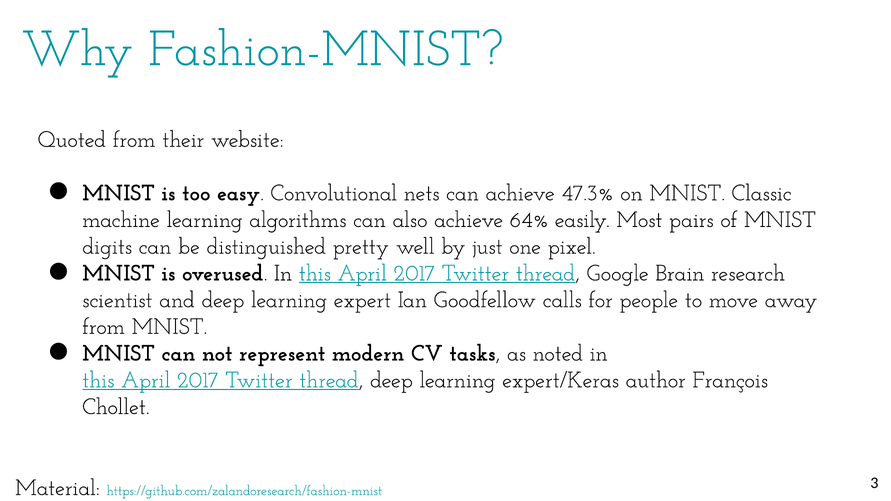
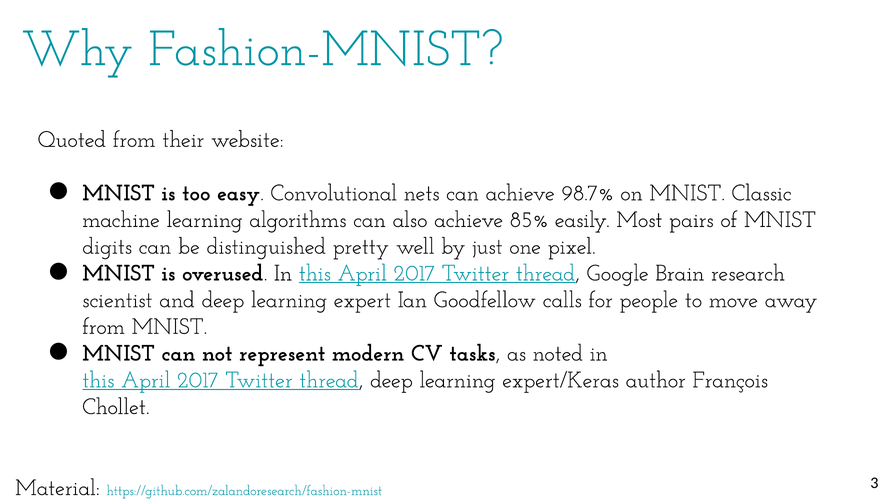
47.3%: 47.3% -> 98.7% (588, 193)
64%: 64% -> 85% (529, 220)
